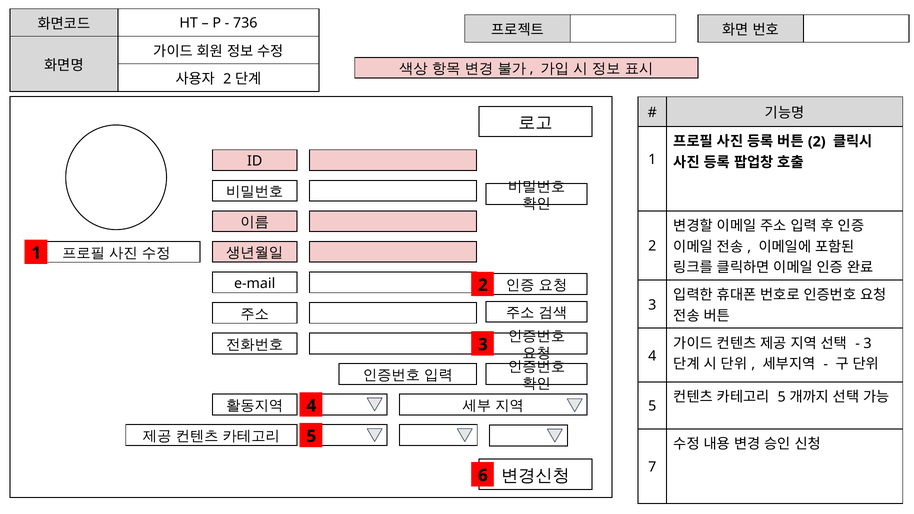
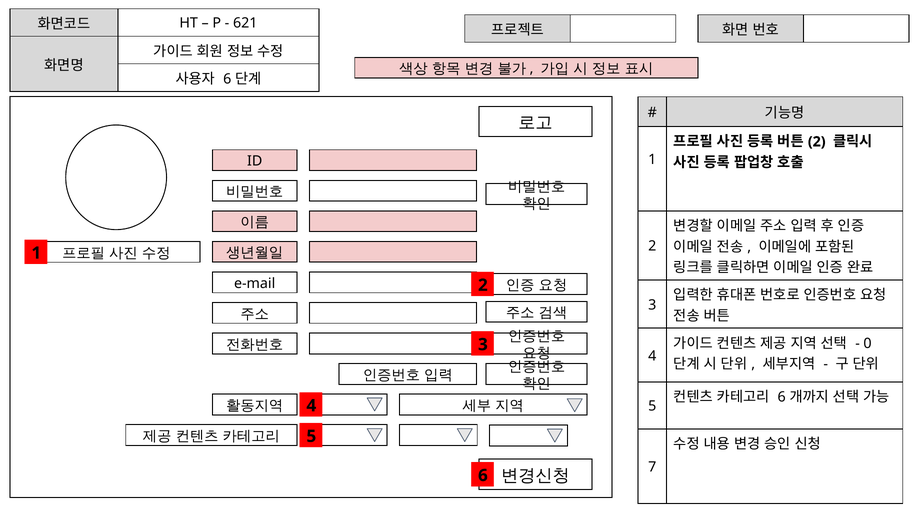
736: 736 -> 621 (245, 23)
2: 2 -> 6 (227, 79)
3: 3 -> 0 (868, 343)
5: 5 -> 6 (782, 397)
